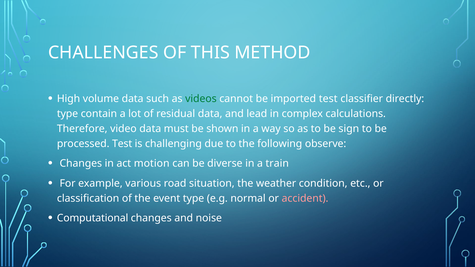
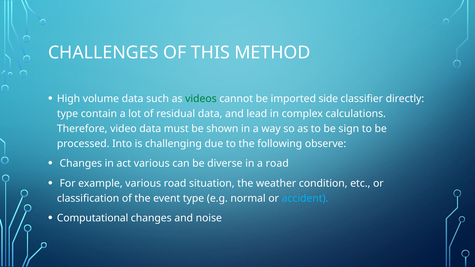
imported test: test -> side (328, 99)
processed Test: Test -> Into (122, 144)
act motion: motion -> various (152, 164)
a train: train -> road (277, 164)
accident colour: pink -> light blue (305, 198)
